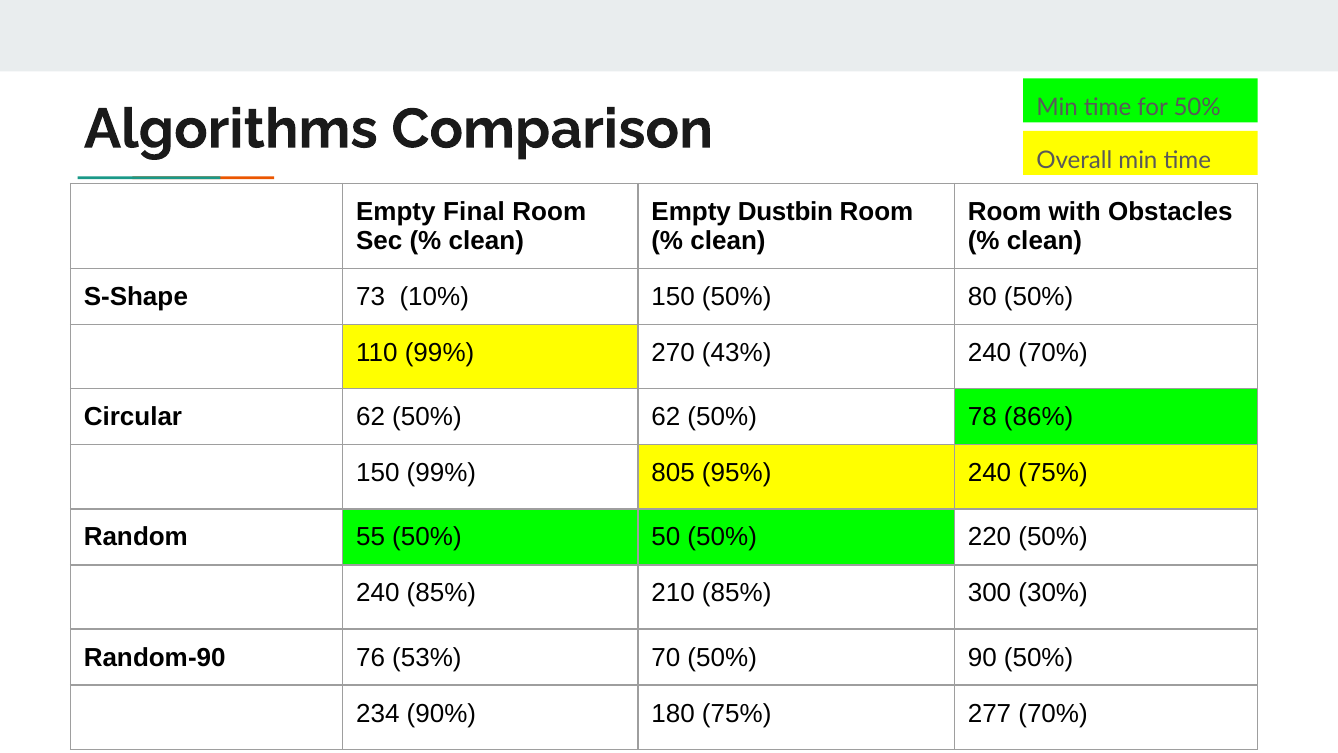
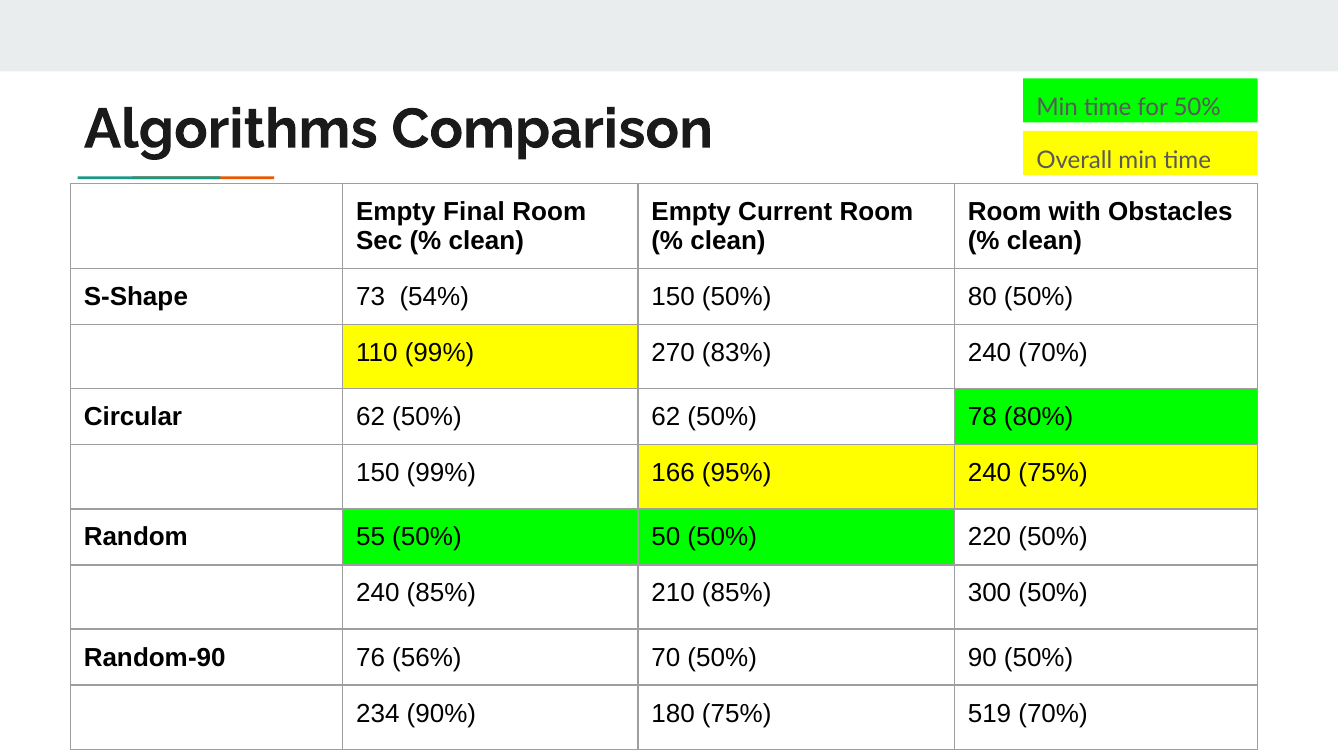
Dustbin: Dustbin -> Current (785, 212)
10%: 10% -> 54% (434, 297)
43%: 43% -> 83% (737, 353)
86%: 86% -> 80% (1039, 417)
805: 805 -> 166 (673, 473)
300 30%: 30% -> 50% (1053, 593)
53%: 53% -> 56% (427, 657)
277: 277 -> 519 (989, 713)
